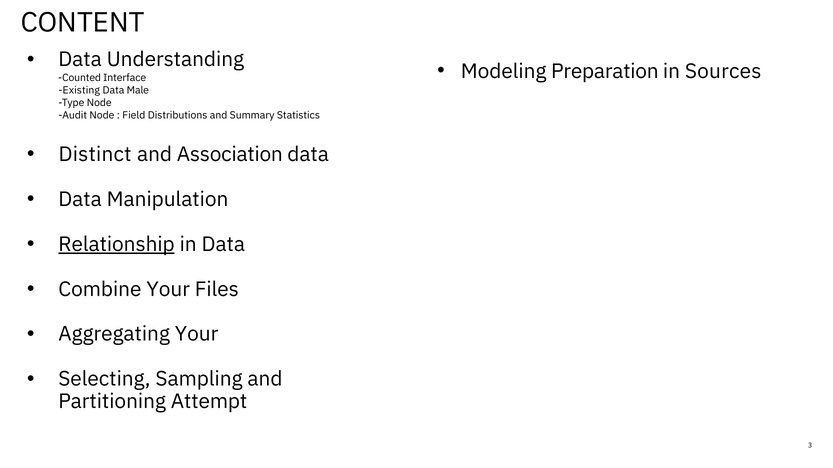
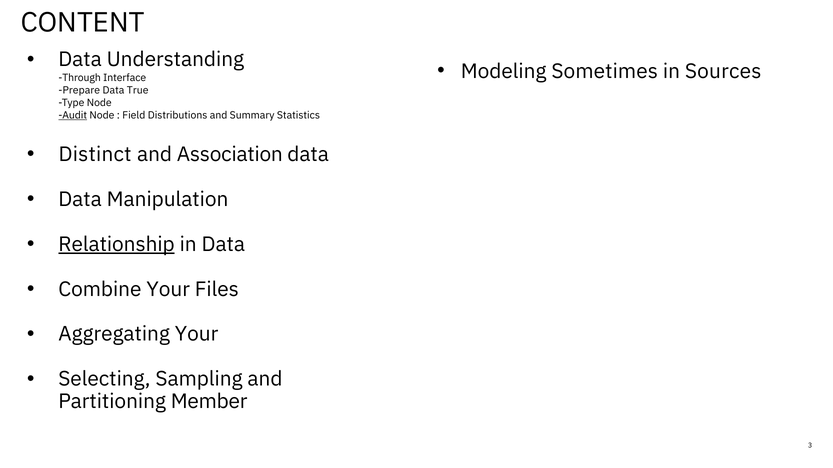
Preparation: Preparation -> Sometimes (605, 71)
Counted: Counted -> Through (80, 78)
Existing: Existing -> Prepare (79, 90)
Male: Male -> True (138, 90)
Audit underline: none -> present (73, 115)
Attempt: Attempt -> Member (209, 402)
